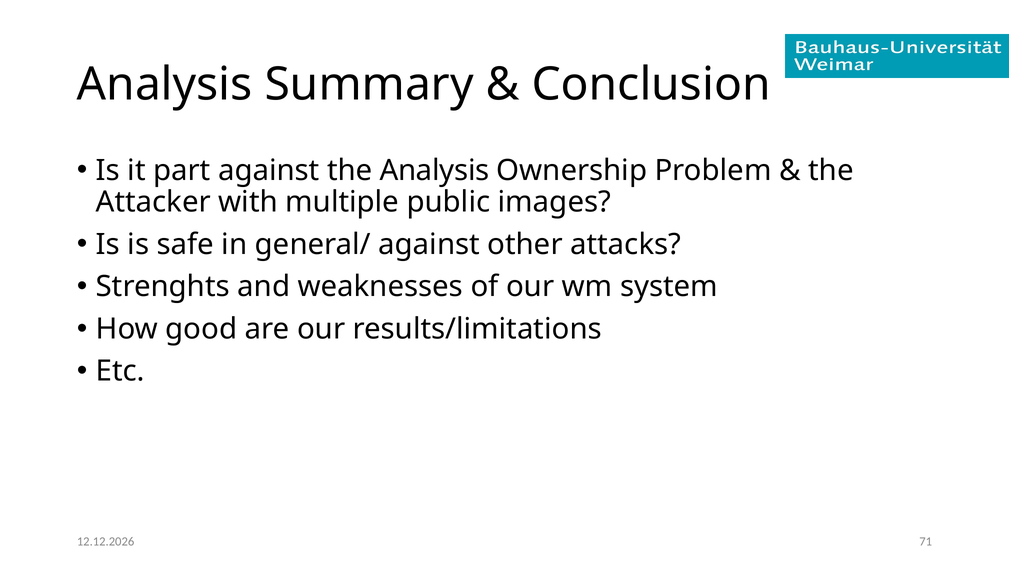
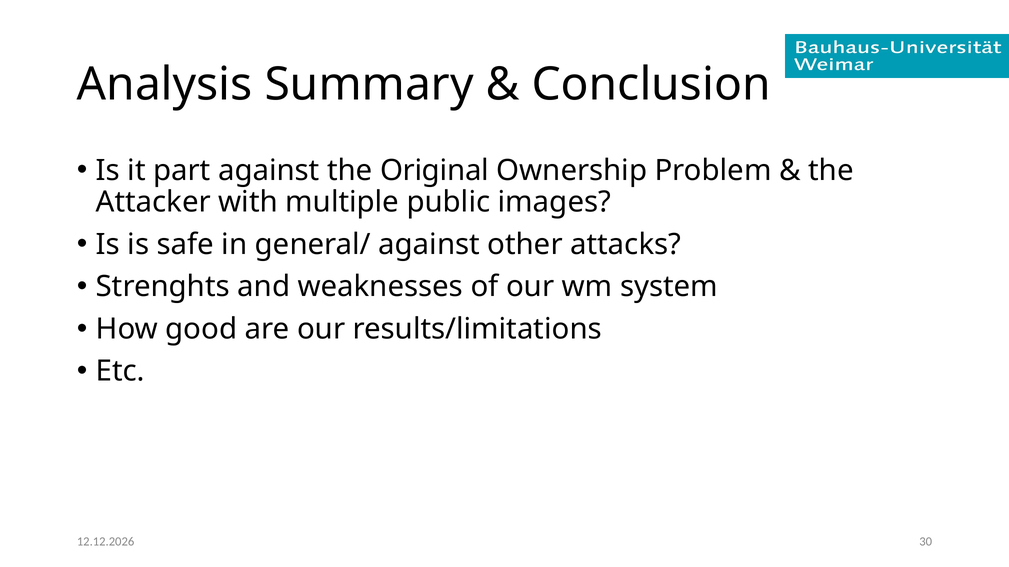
the Analysis: Analysis -> Original (434, 171)
71: 71 -> 30 (926, 542)
